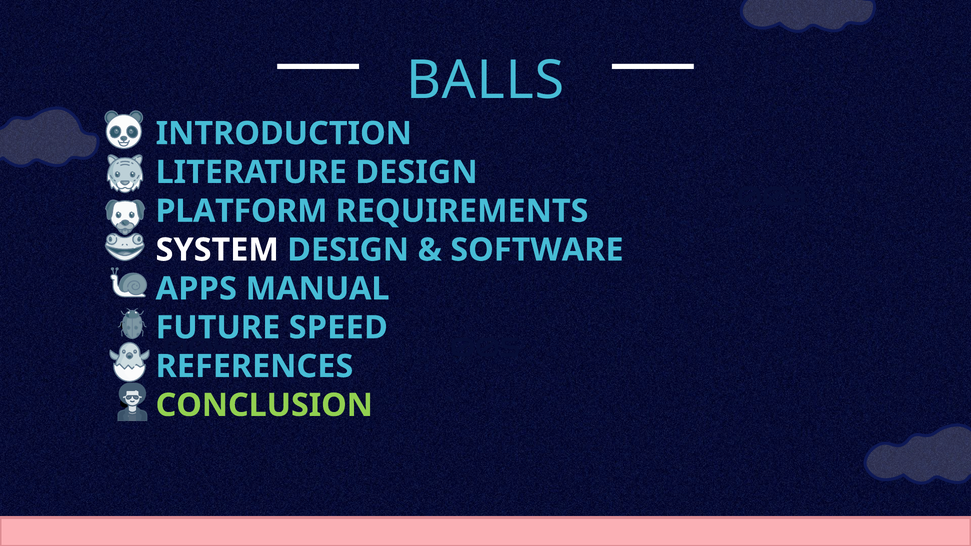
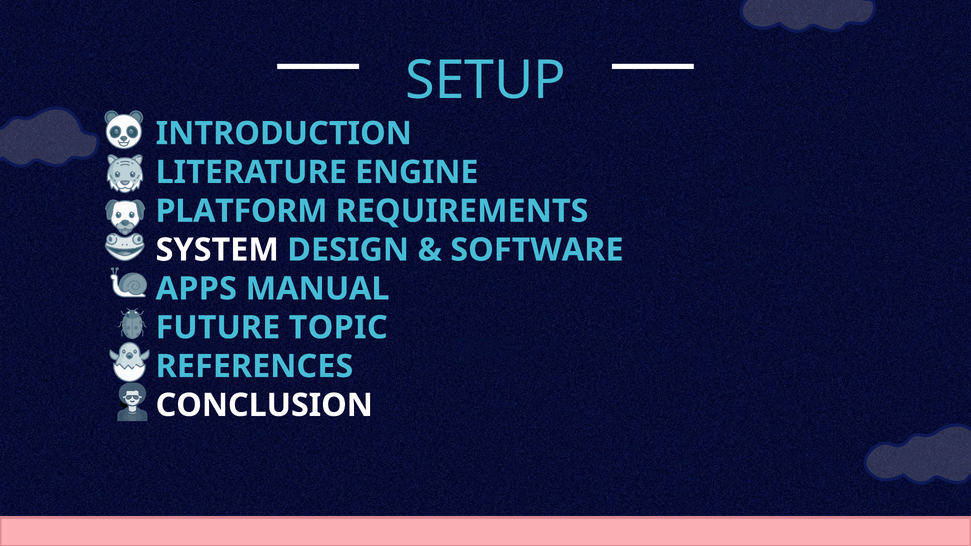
BALLS: BALLS -> SETUP (486, 80)
DESIGN: DESIGN -> ENGINE (417, 172)
SPEED: SPEED -> TOPIC (338, 328)
CONCLUSION colour: light green -> white (264, 405)
